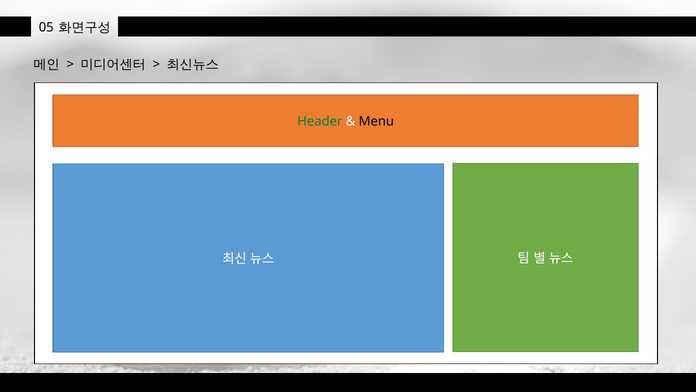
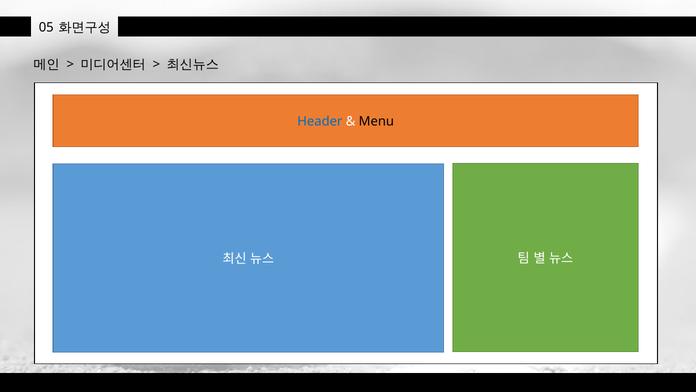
Header colour: green -> blue (320, 122)
